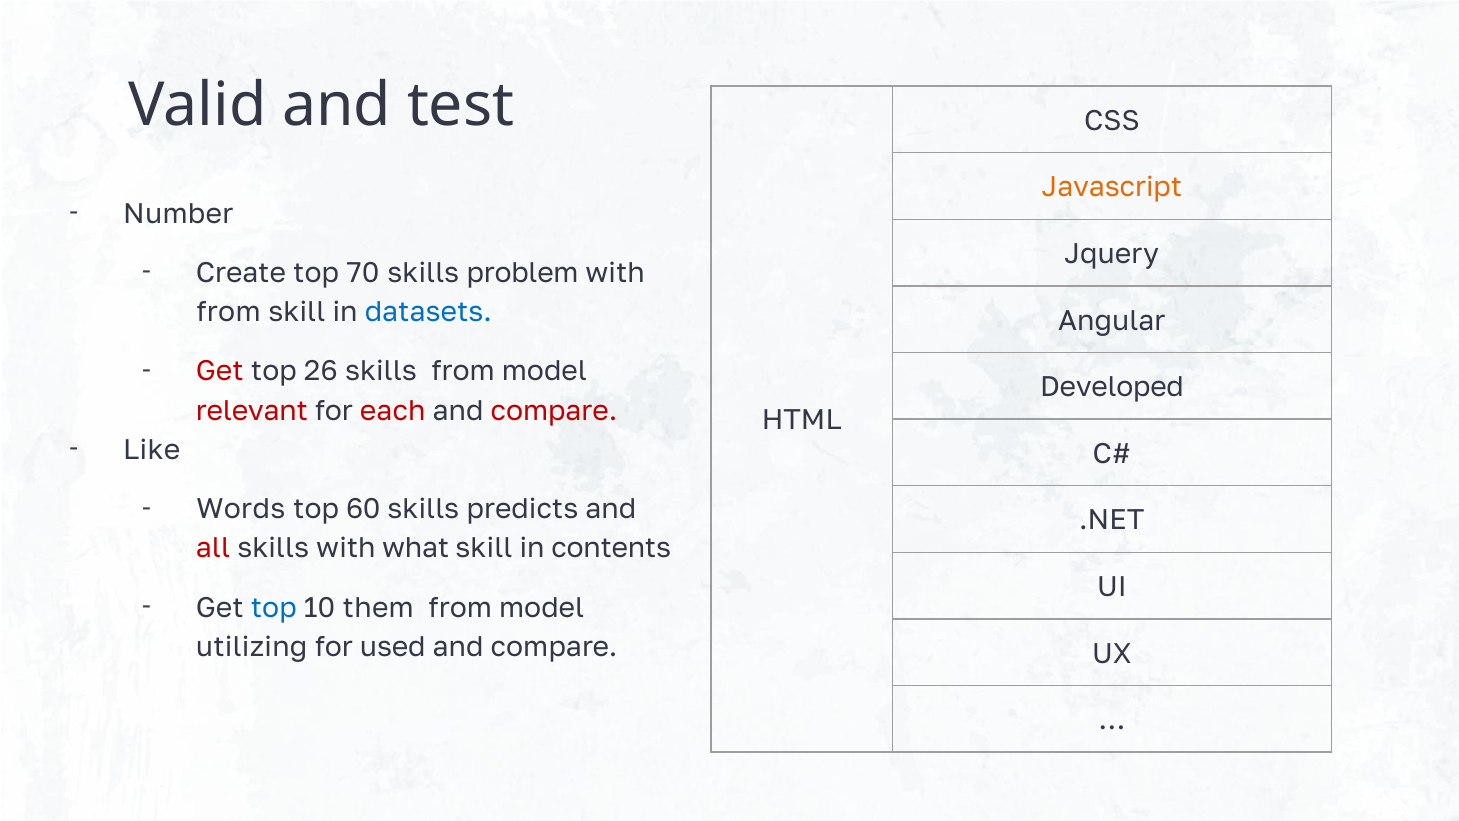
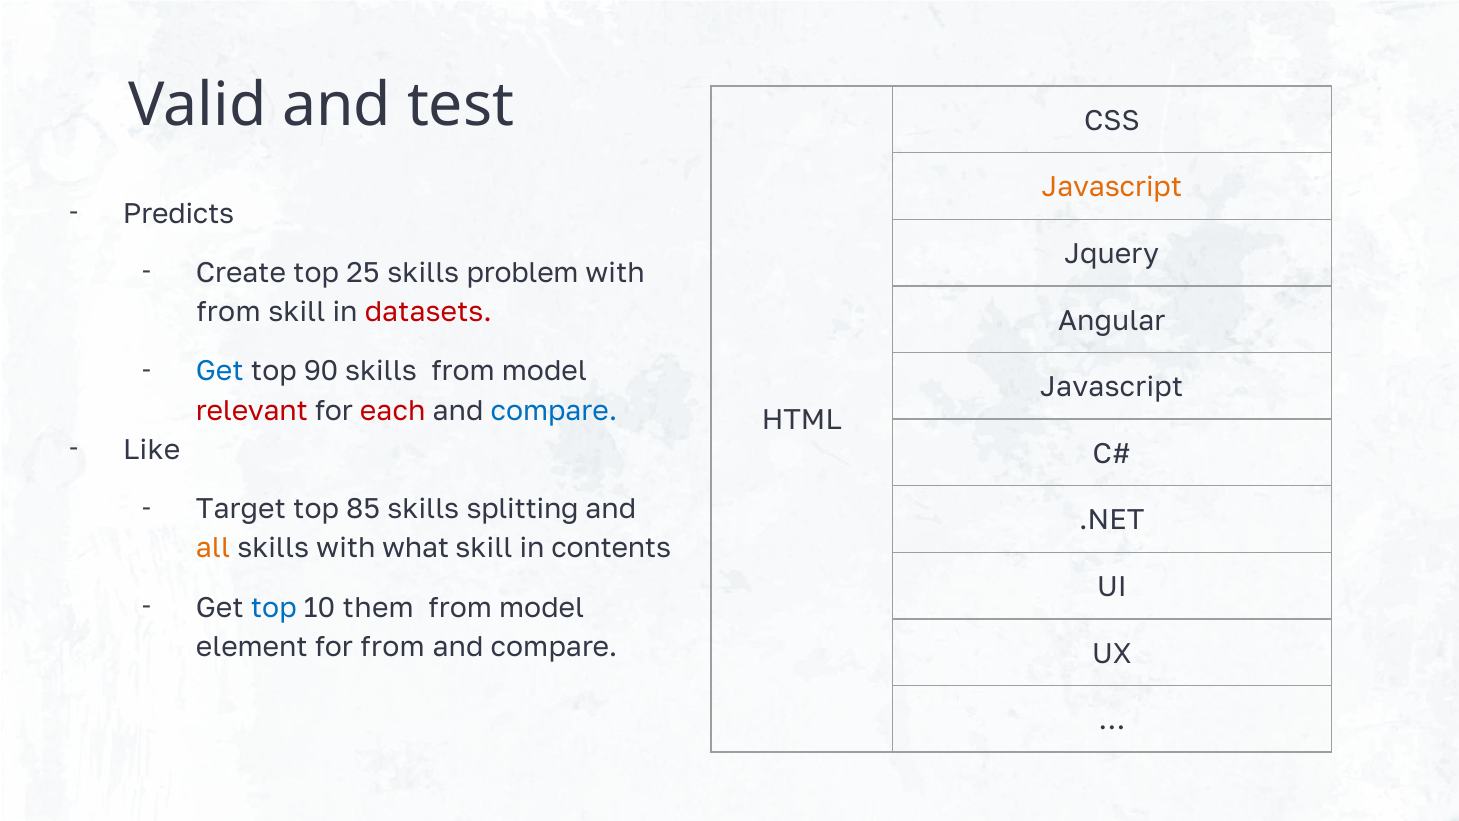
Number: Number -> Predicts (179, 214)
70: 70 -> 25 (363, 273)
datasets colour: blue -> red (428, 312)
Get colour: red -> blue (220, 371)
26: 26 -> 90 (321, 371)
Developed: Developed -> Javascript (1112, 387)
compare colour: red -> blue (554, 411)
Words: Words -> Target (241, 509)
60: 60 -> 85 (363, 509)
predicts: predicts -> splitting (523, 509)
all colour: red -> orange (213, 548)
utilizing: utilizing -> element (252, 647)
for used: used -> from (393, 647)
